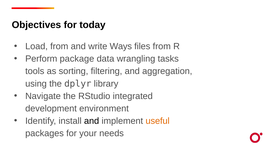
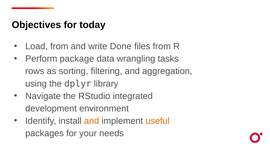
Ways: Ways -> Done (121, 46)
tools: tools -> rows (35, 71)
and colour: black -> orange (92, 121)
